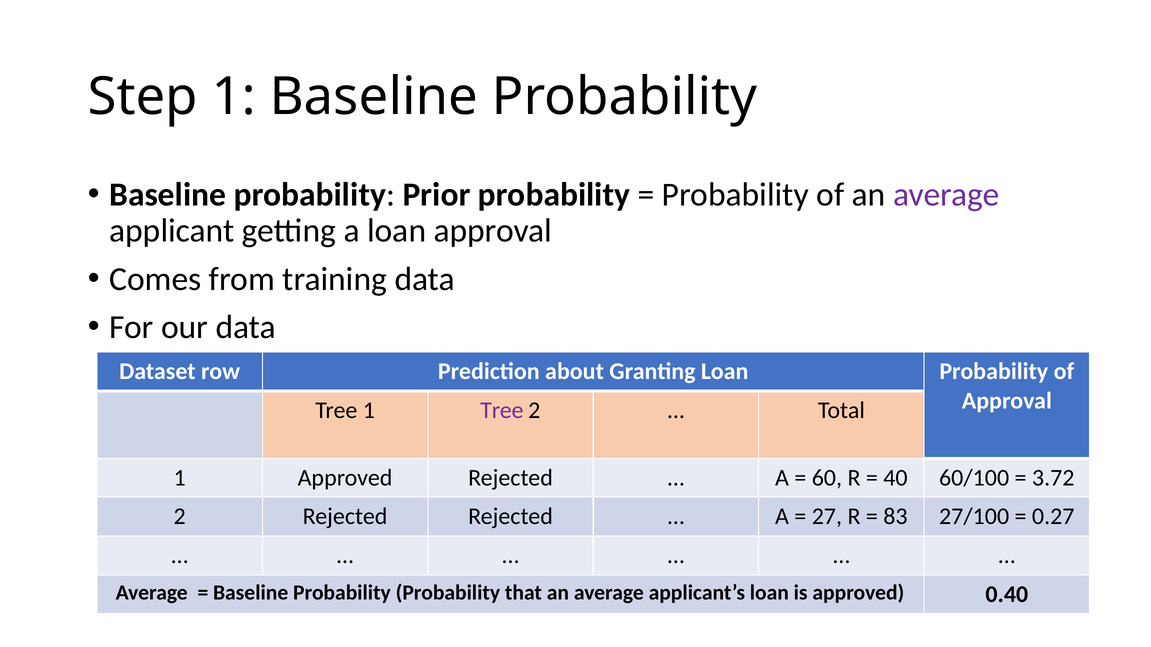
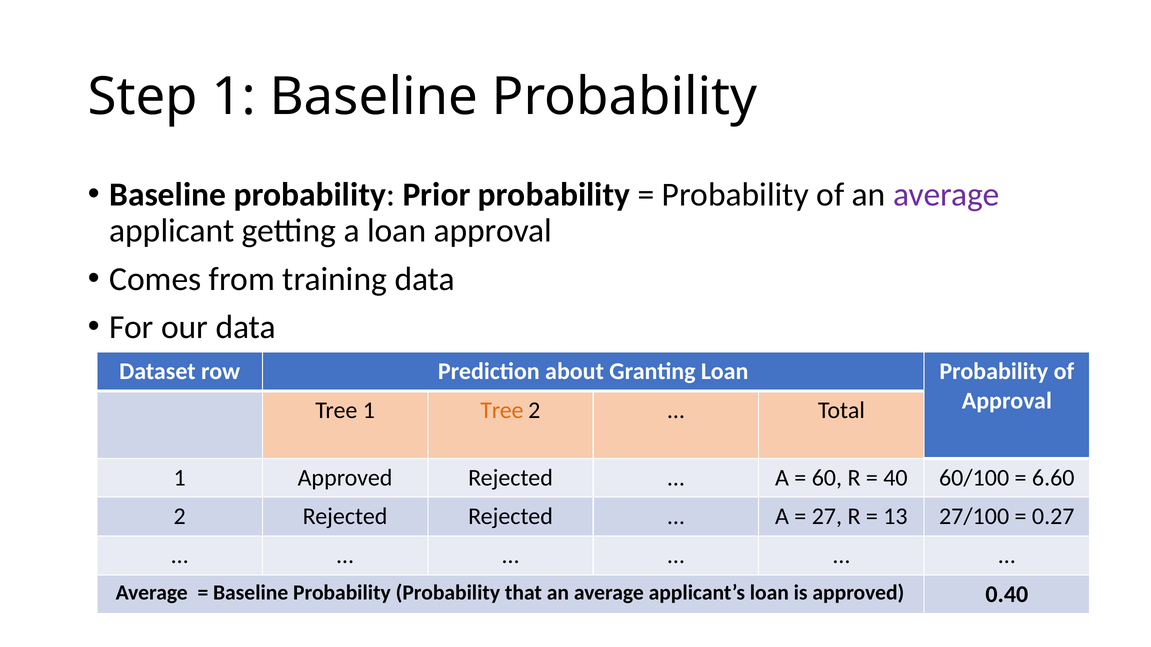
Tree colour: purple -> orange (502, 411)
3.72: 3.72 -> 6.60 (1053, 478)
83: 83 -> 13 (895, 517)
